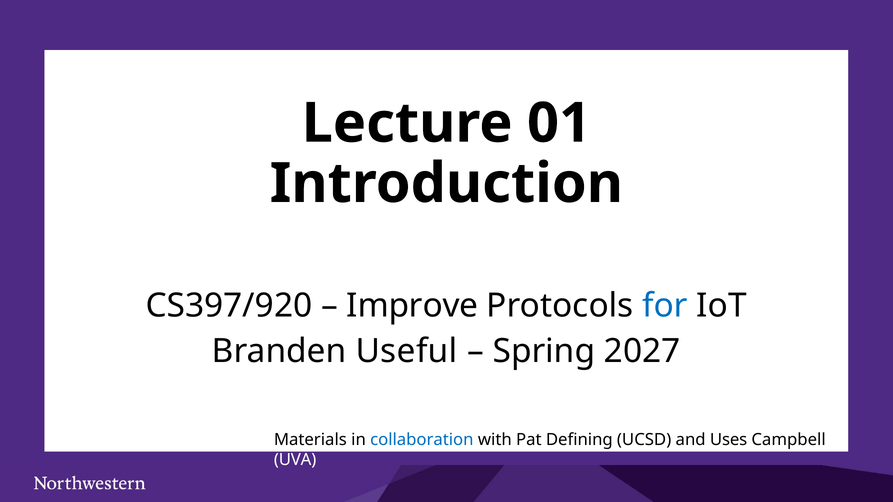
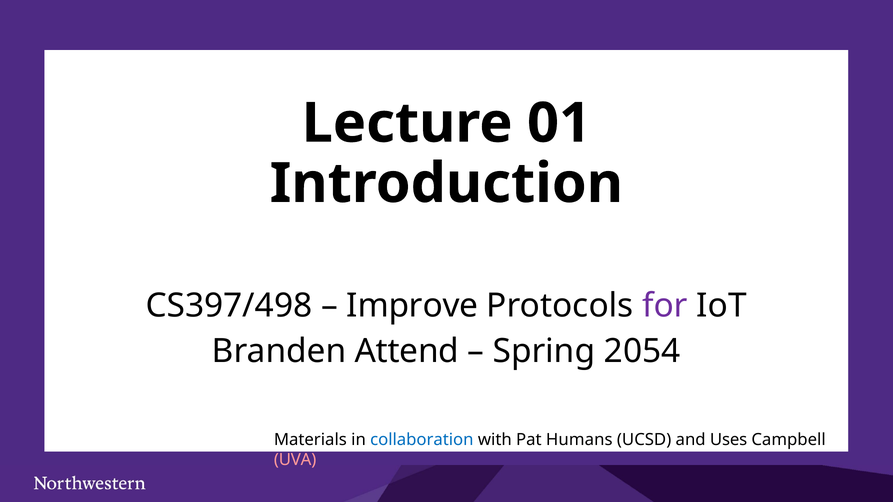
CS397/920: CS397/920 -> CS397/498 (229, 306)
for colour: blue -> purple (665, 306)
Useful: Useful -> Attend (407, 351)
2027: 2027 -> 2054 (642, 351)
Defining: Defining -> Humans (579, 440)
UVA colour: white -> pink (295, 460)
